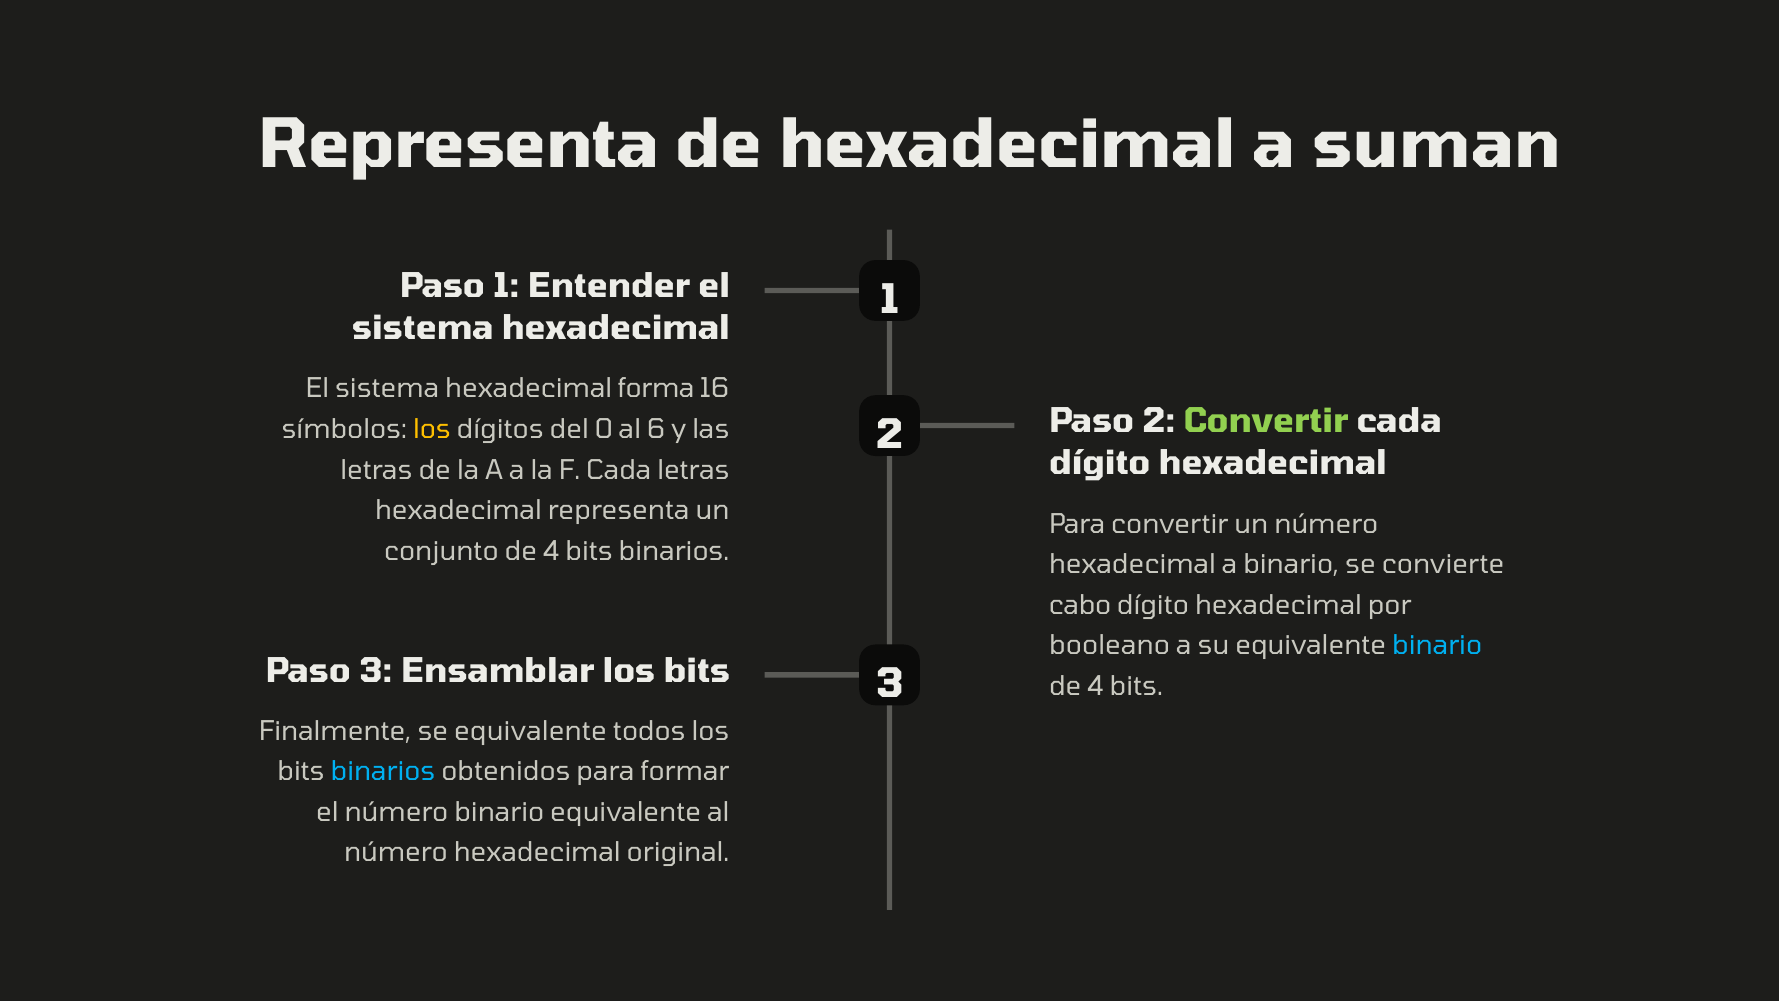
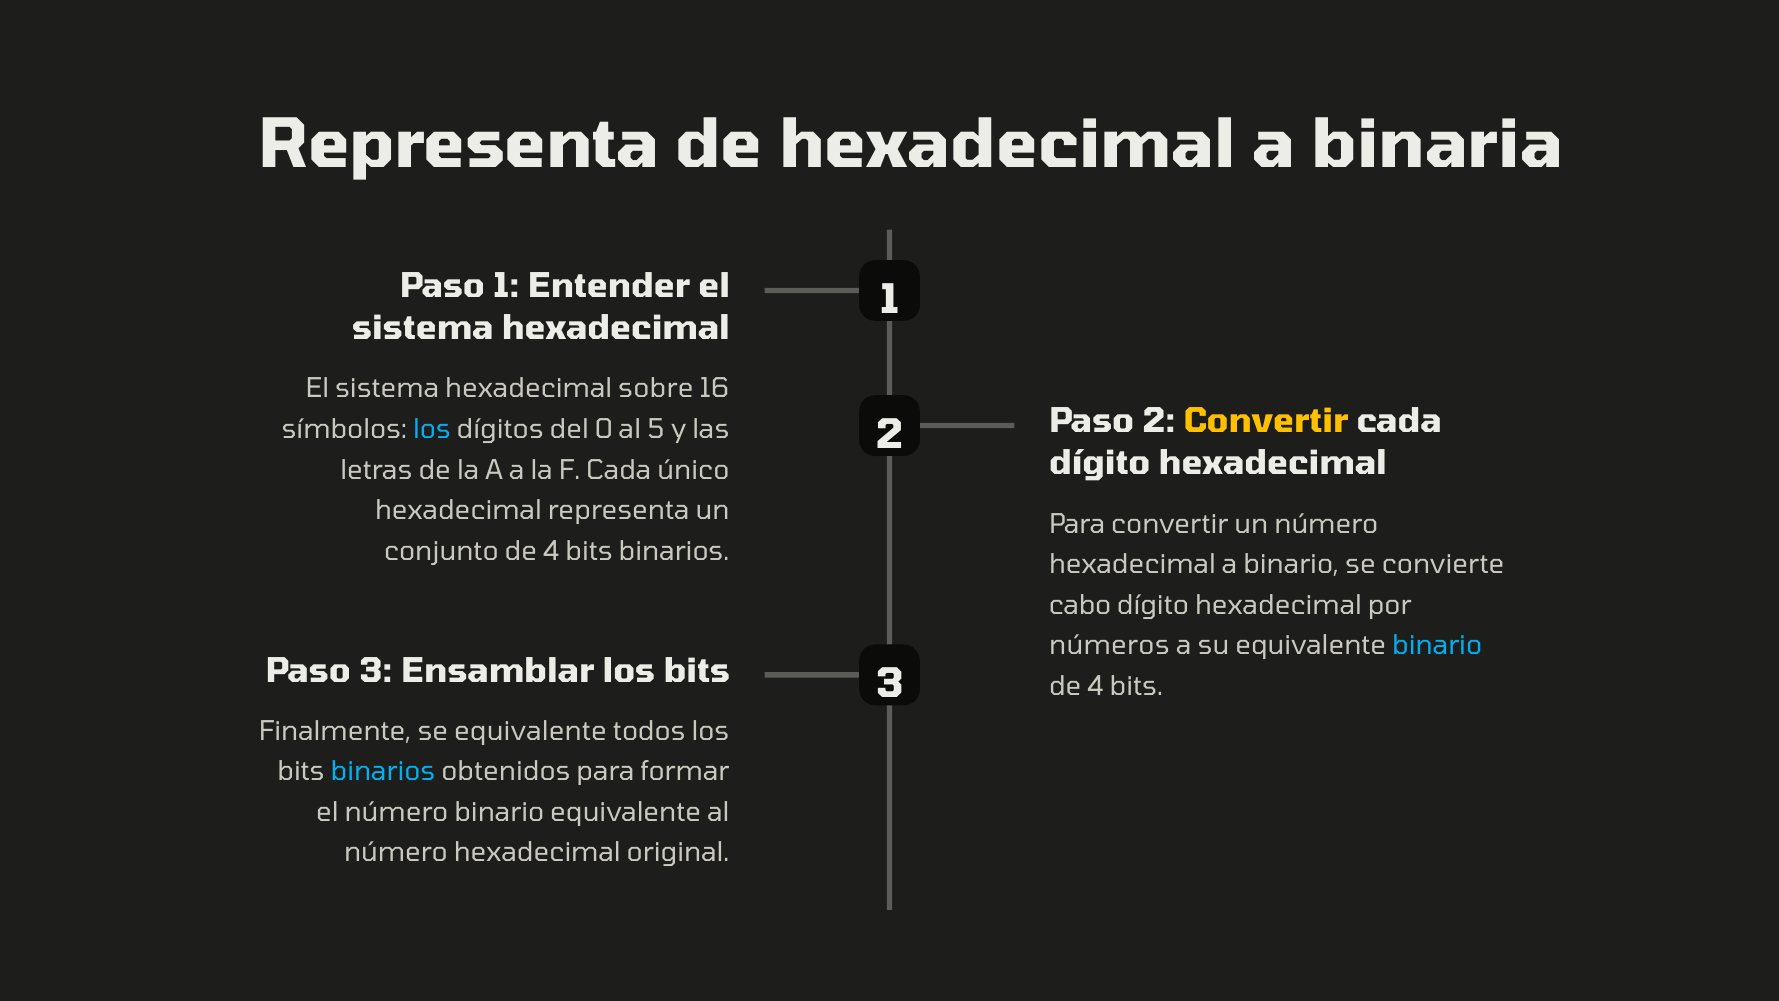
suman: suman -> binaria (1437, 145)
forma: forma -> sobre (656, 389)
los colour: yellow -> light blue (432, 429)
6: 6 -> 5 (656, 429)
Convertir colour: light green -> yellow (1266, 421)
Cada letras: letras -> único (693, 470)
booleano: booleano -> números (1109, 646)
